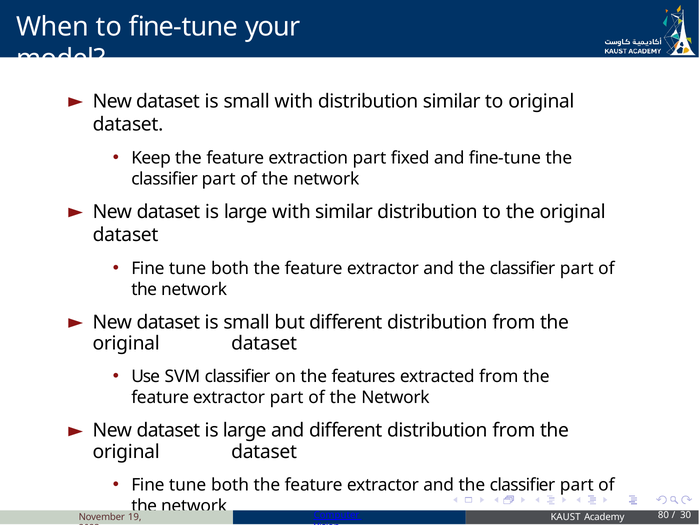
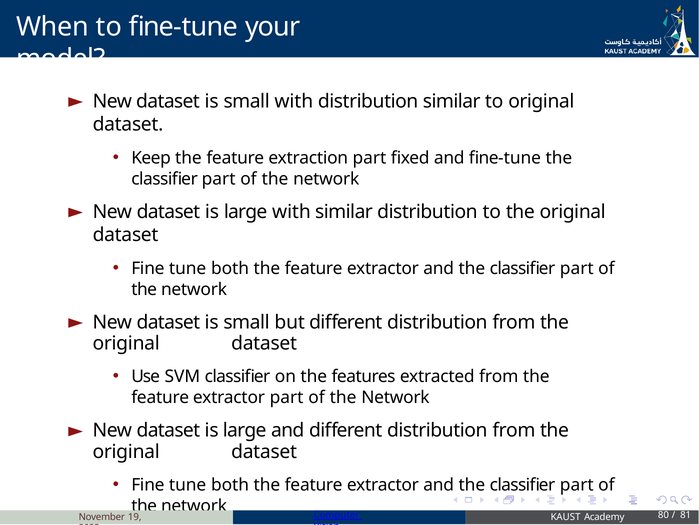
30: 30 -> 81 (686, 515)
